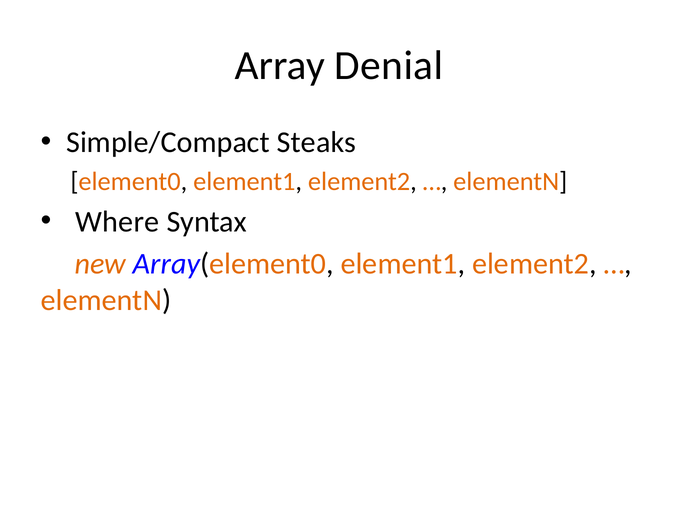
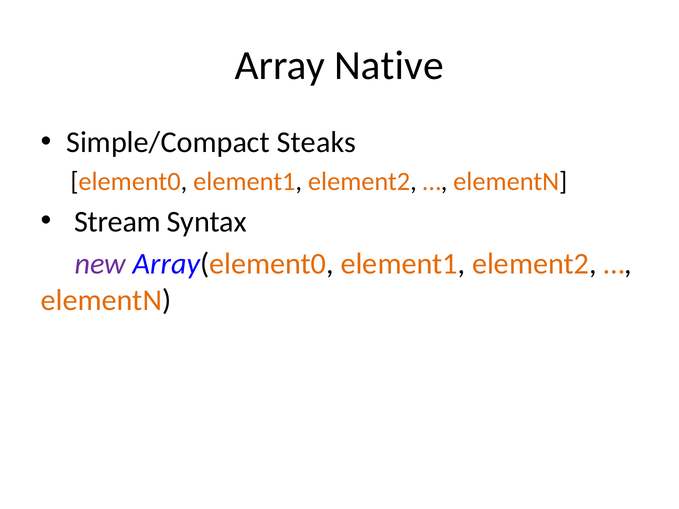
Denial: Denial -> Native (389, 66)
Where: Where -> Stream (118, 222)
new colour: orange -> purple (100, 264)
